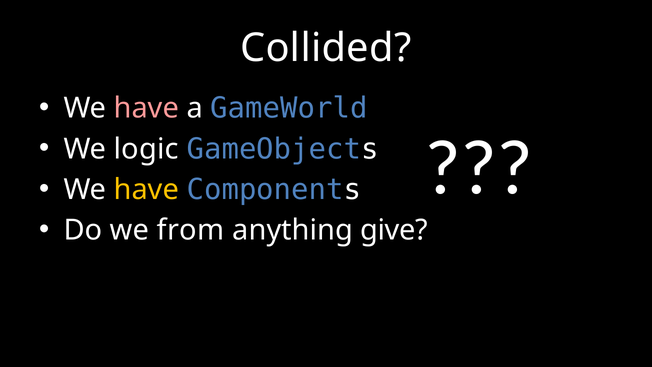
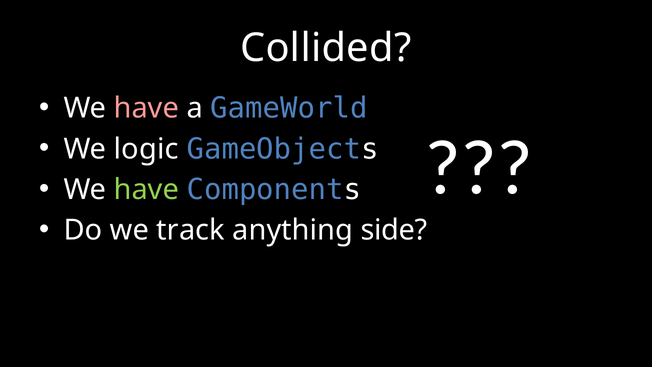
have colour: yellow -> light green (146, 189)
from: from -> track (191, 230)
give: give -> side (394, 230)
